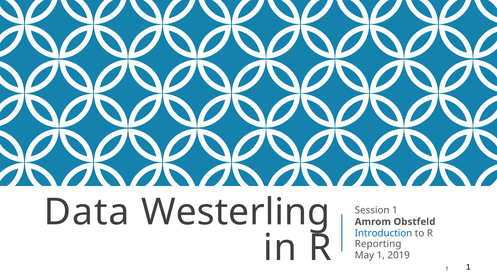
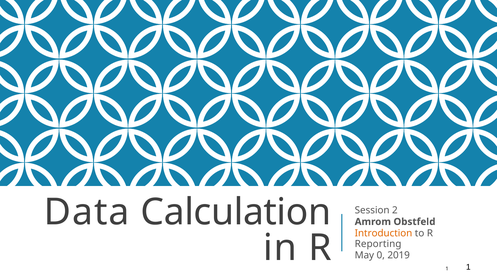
Westerling: Westerling -> Calculation (236, 213)
Session 1: 1 -> 2 (395, 211)
Introduction colour: blue -> orange (384, 234)
May 1: 1 -> 0 (381, 256)
